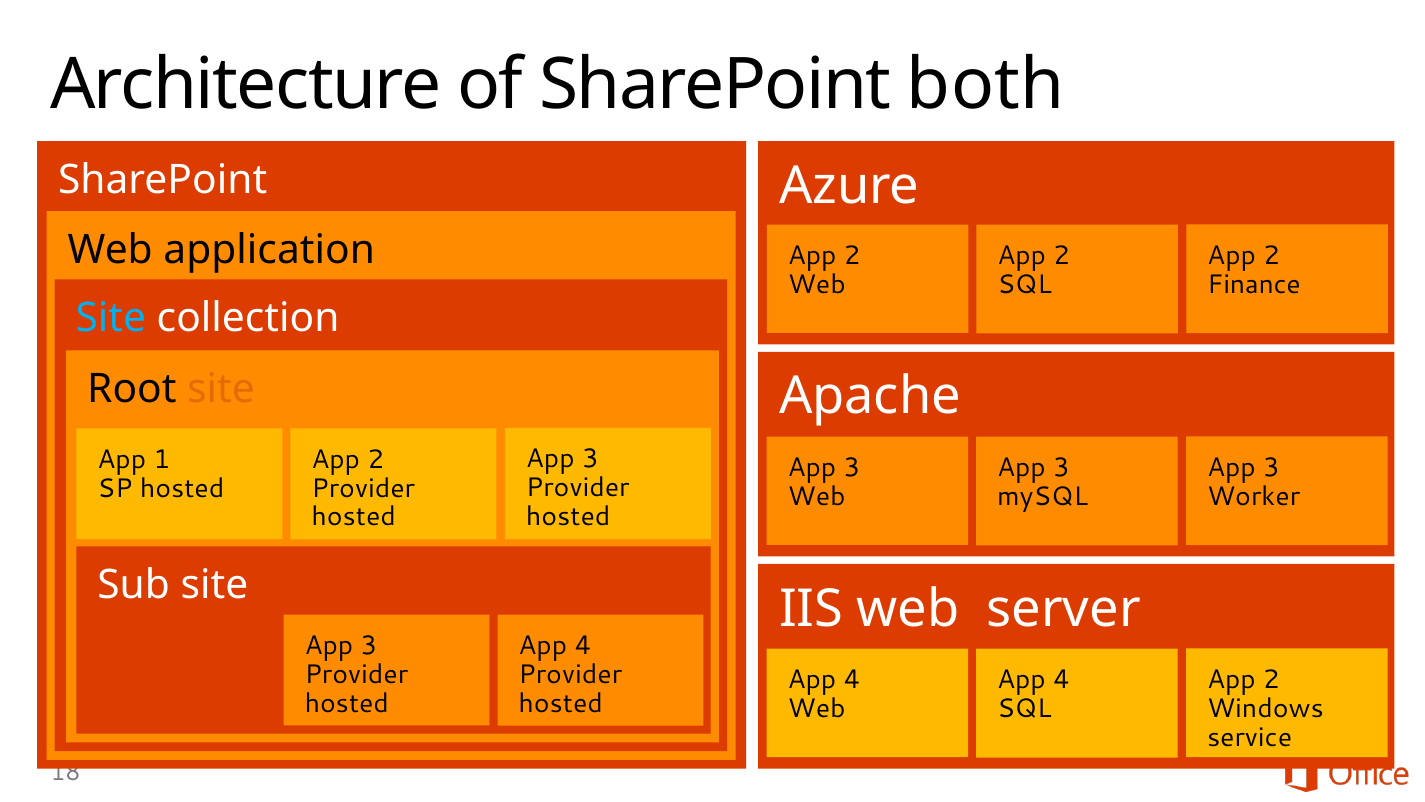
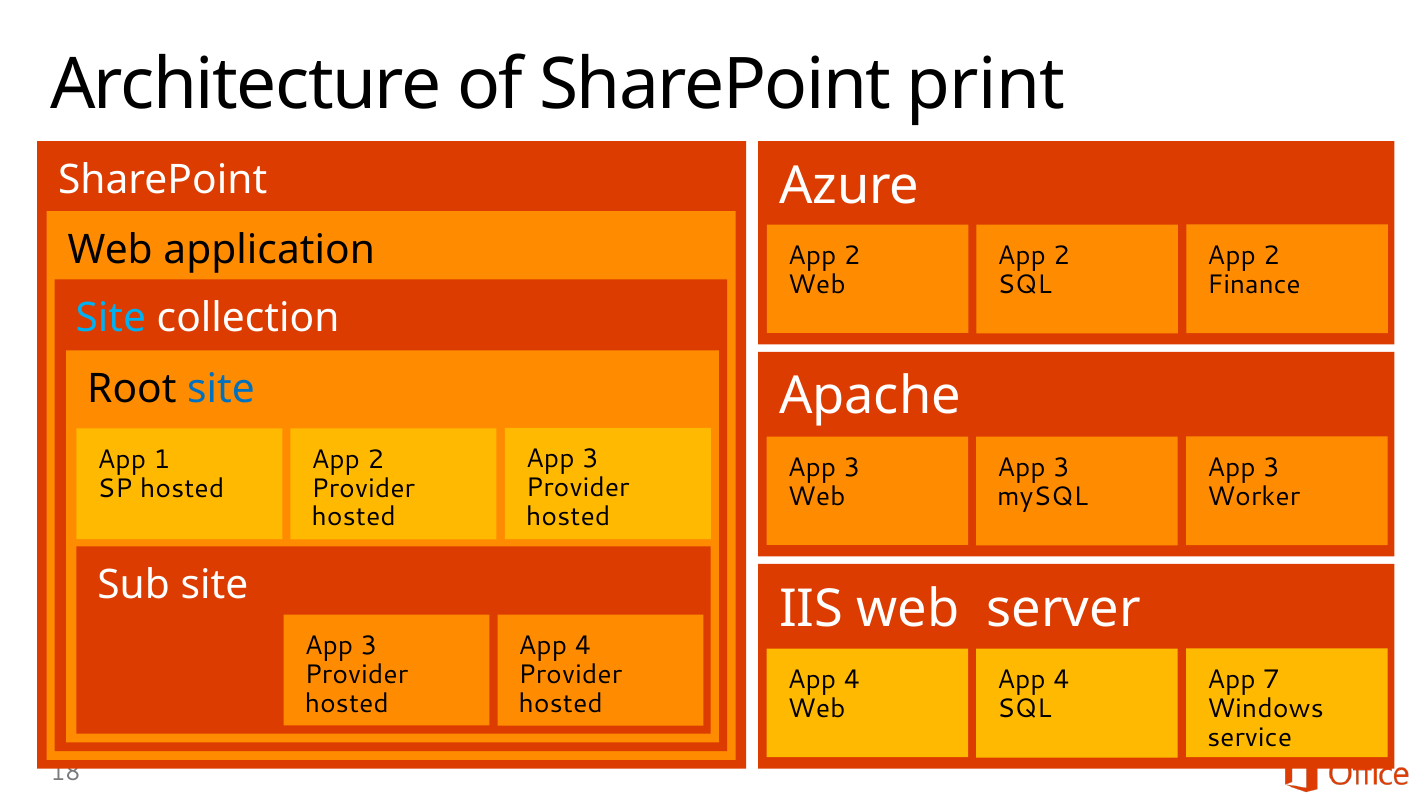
both: both -> print (986, 85)
site colour: orange -> blue (221, 389)
2: 2 -> 7 (1271, 679)
